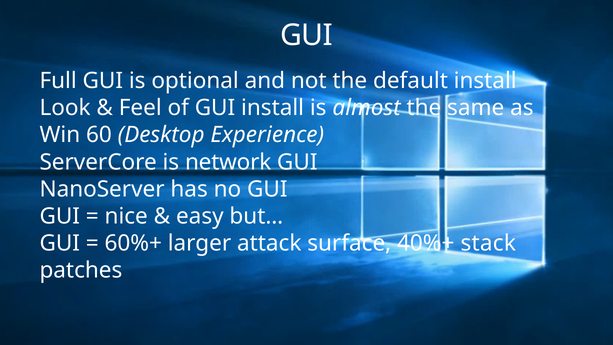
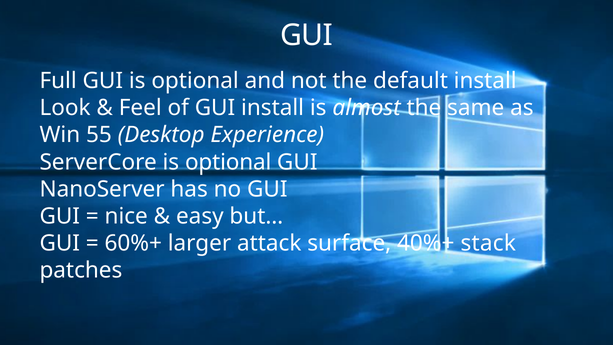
60: 60 -> 55 (99, 135)
ServerCore is network: network -> optional (228, 162)
